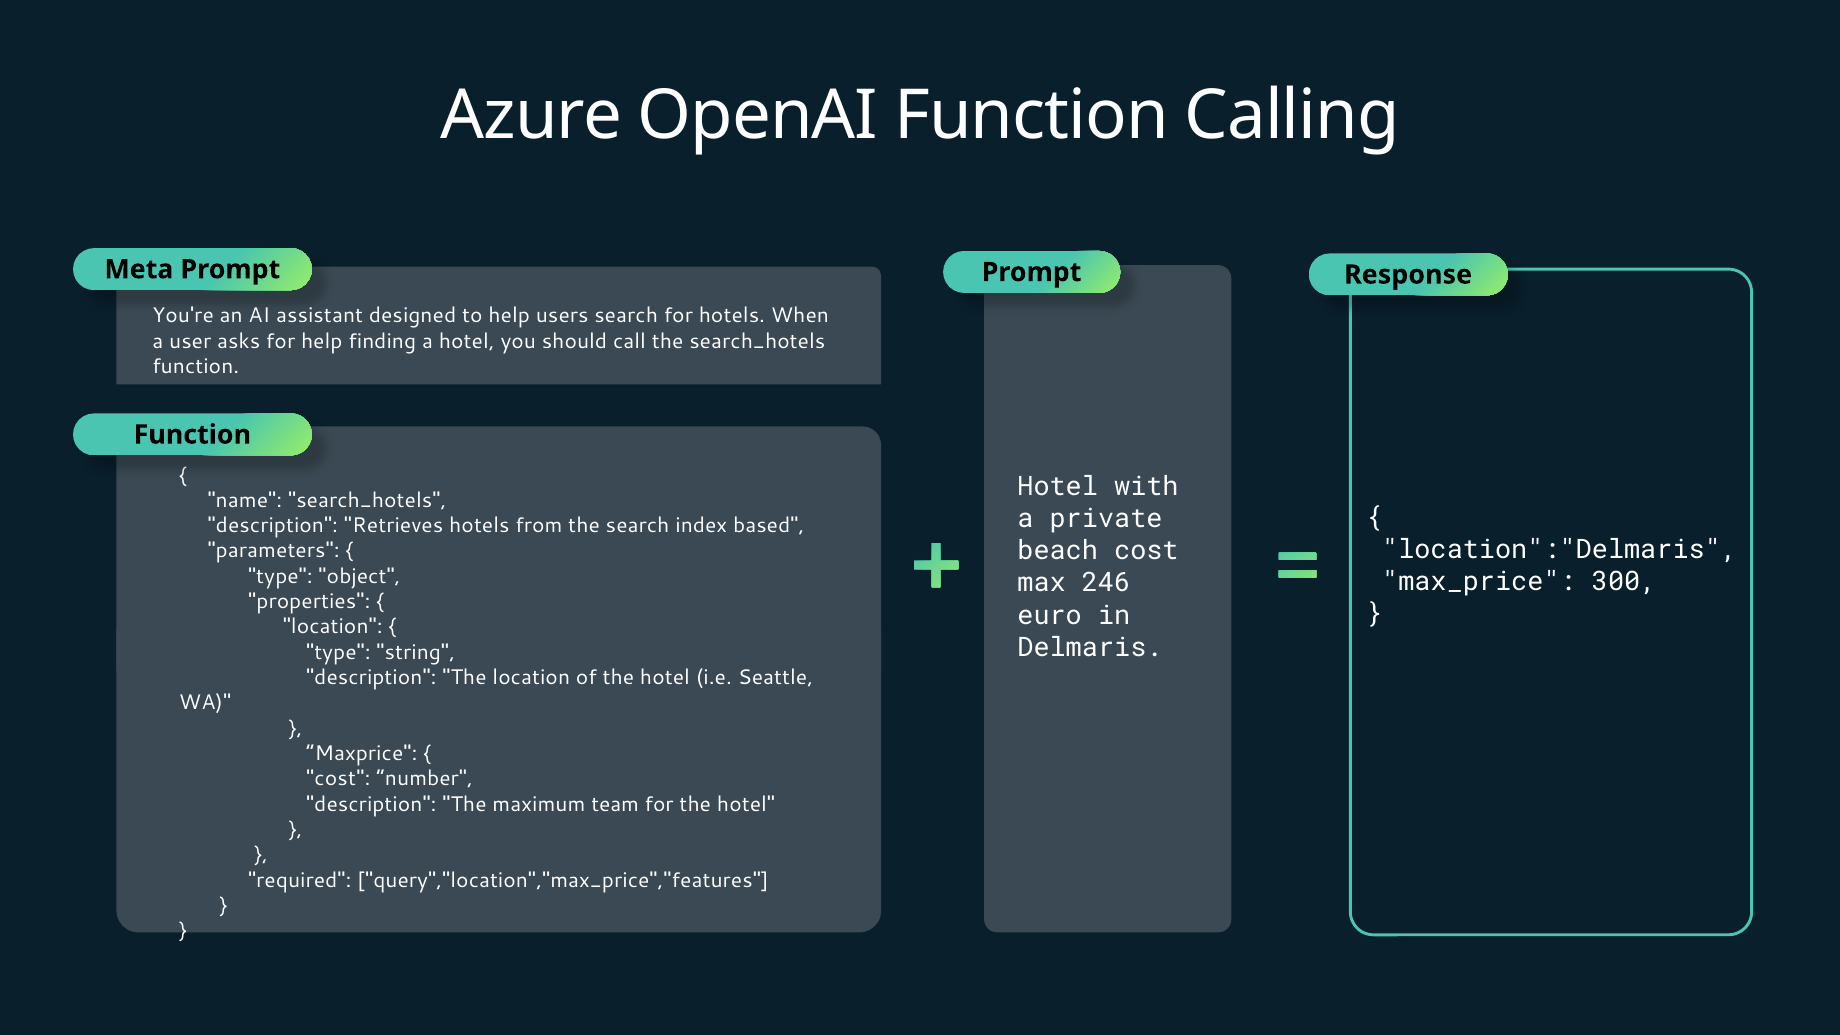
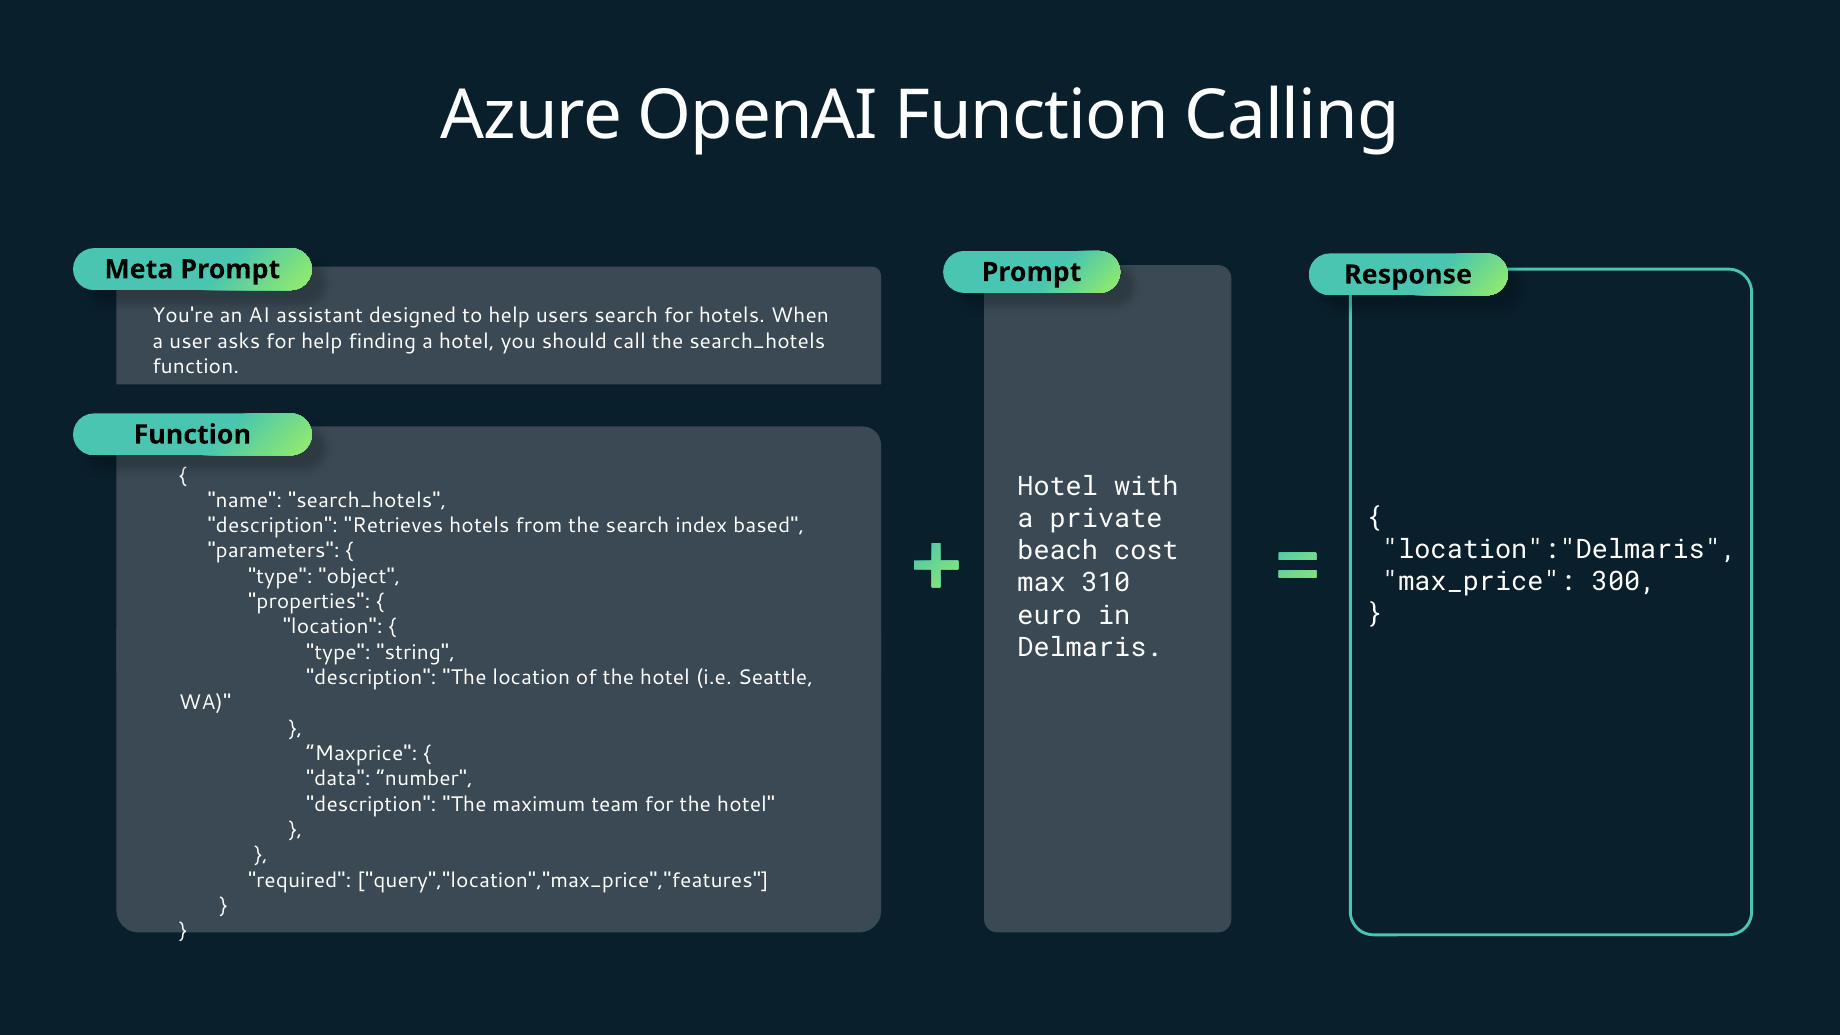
246: 246 -> 310 (1106, 583)
cost: cost -> data (338, 779)
